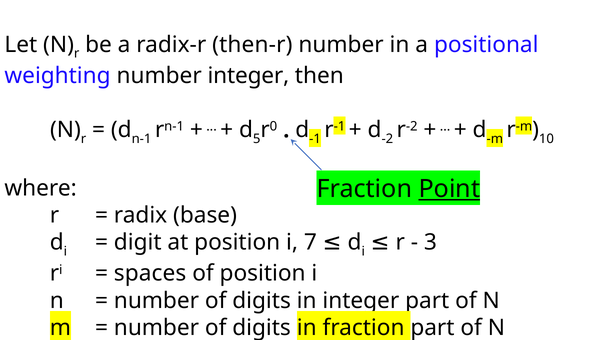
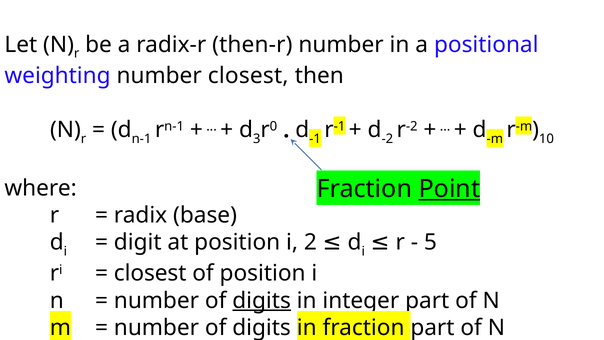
number integer: integer -> closest (248, 75)
5: 5 -> 3 (257, 139)
3: 3 -> 5 (430, 242)
7: 7 -> 2 (310, 242)
spaces: spaces -> closest (150, 273)
digits underline: none -> present (262, 300)
